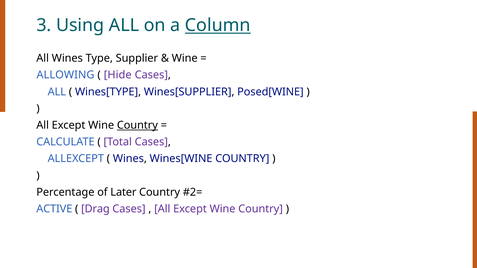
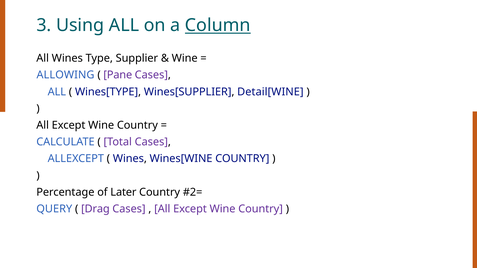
Hide: Hide -> Pane (118, 75)
Posed[WINE: Posed[WINE -> Detail[WINE (270, 92)
Country underline: present -> none (137, 125)
ACTIVE: ACTIVE -> QUERY (54, 209)
